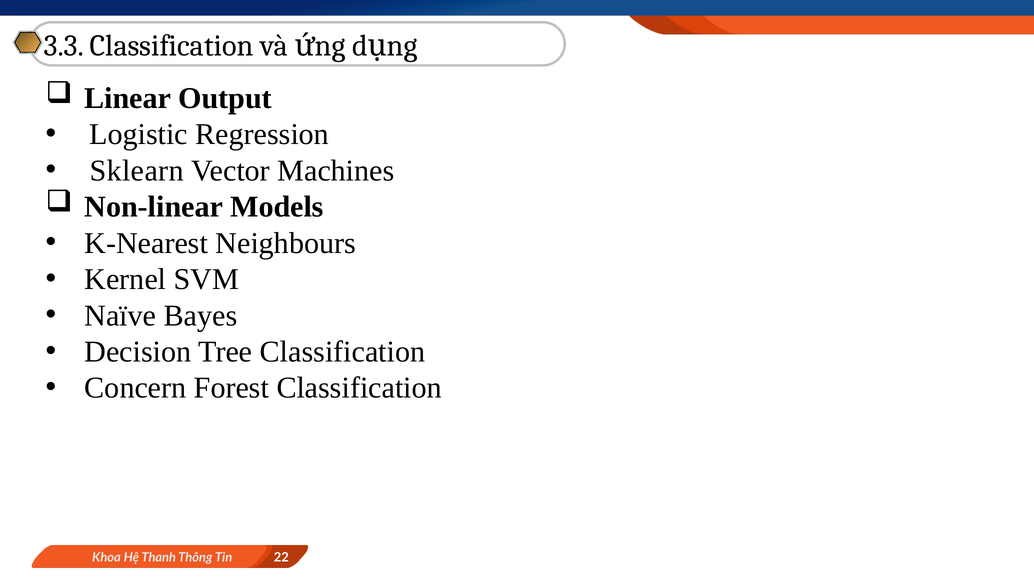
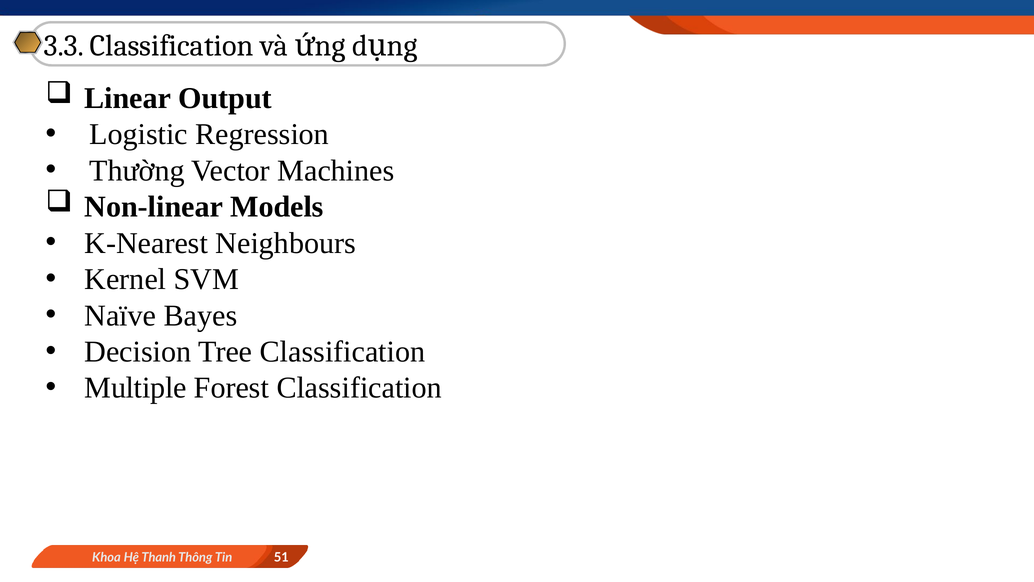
Sklearn: Sklearn -> Thường (137, 171)
Concern: Concern -> Multiple (136, 388)
22: 22 -> 51 (281, 557)
